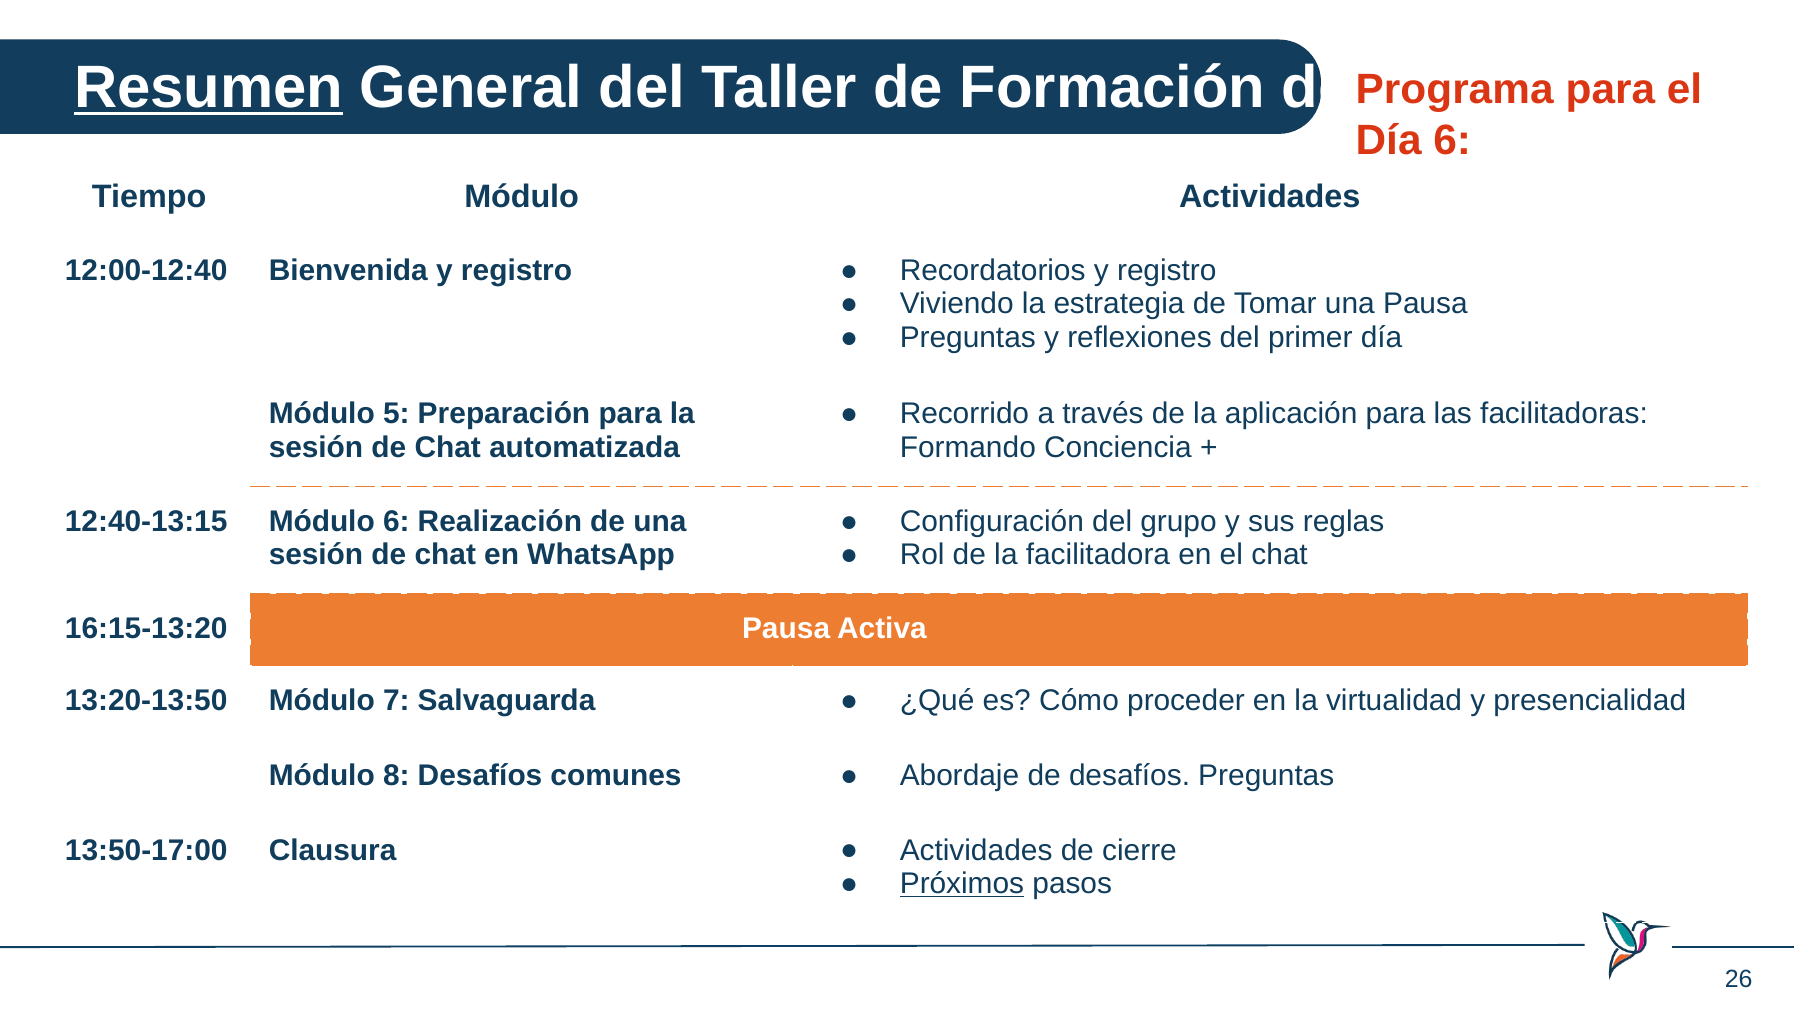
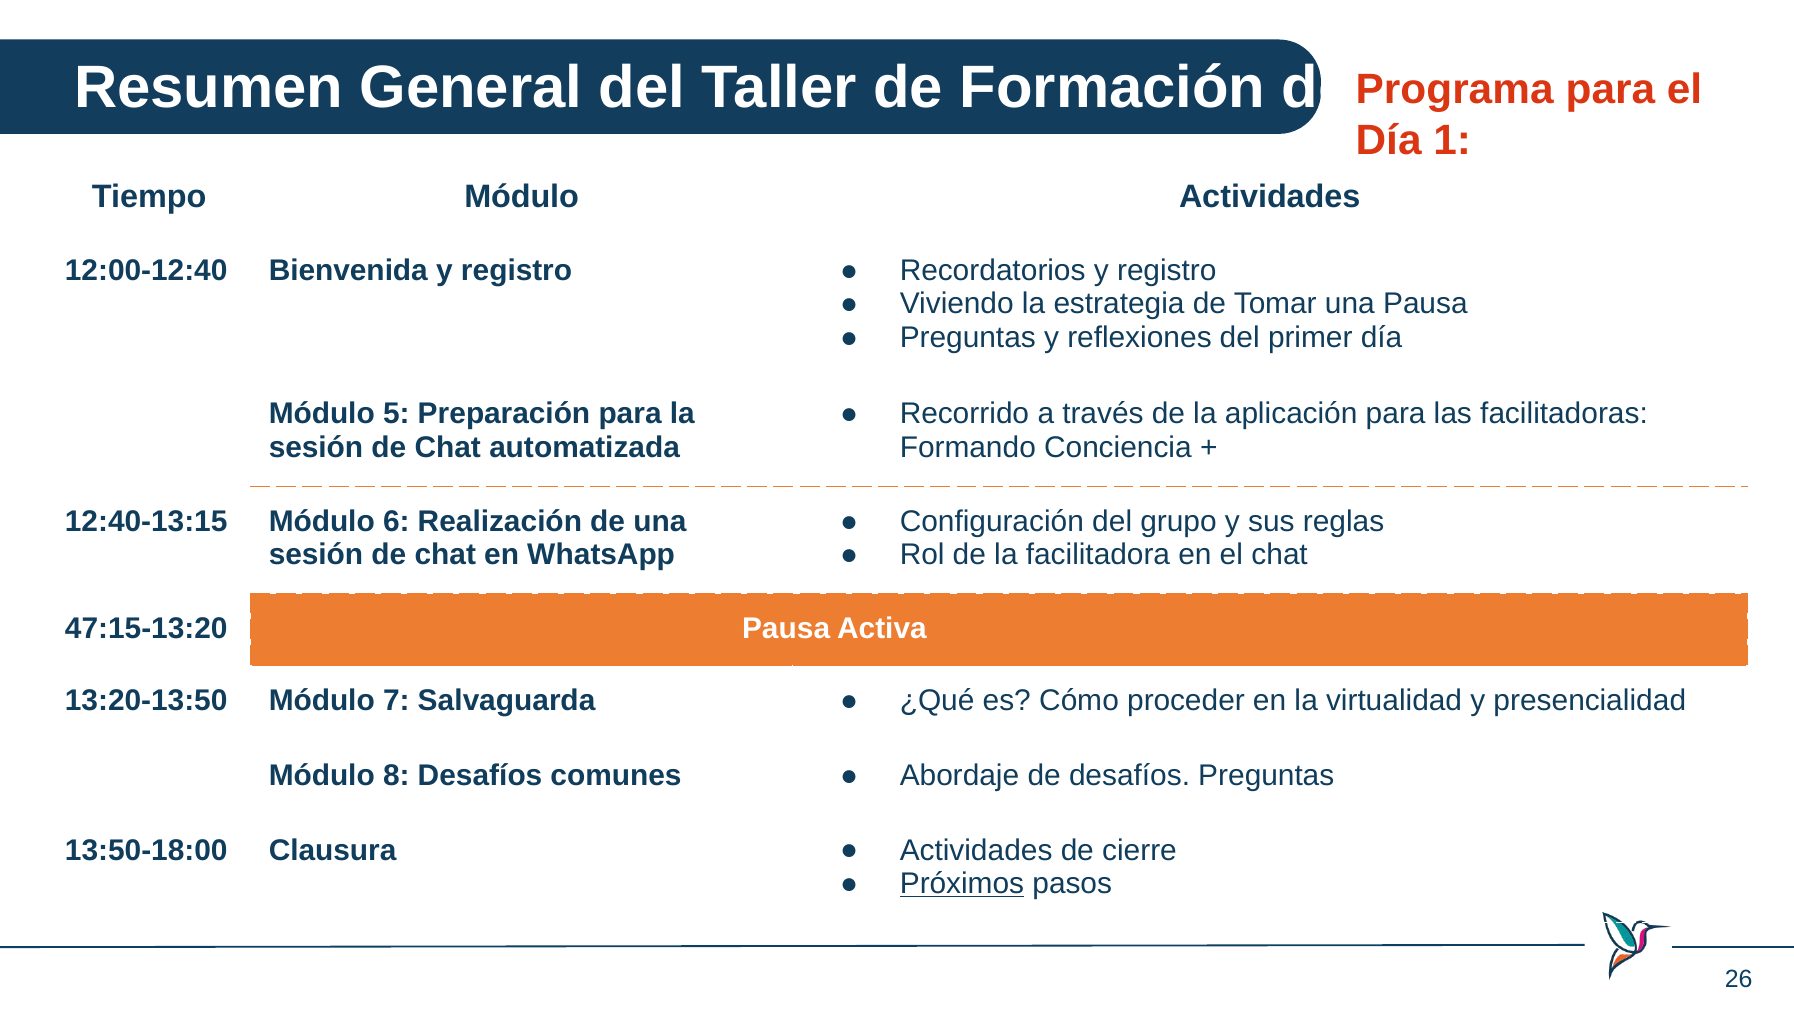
Resumen underline: present -> none (209, 88)
Día 6: 6 -> 1 (1452, 140)
16:15-13:20: 16:15-13:20 -> 47:15-13:20 (146, 629)
13:50-17:00: 13:50-17:00 -> 13:50-18:00 (146, 850)
